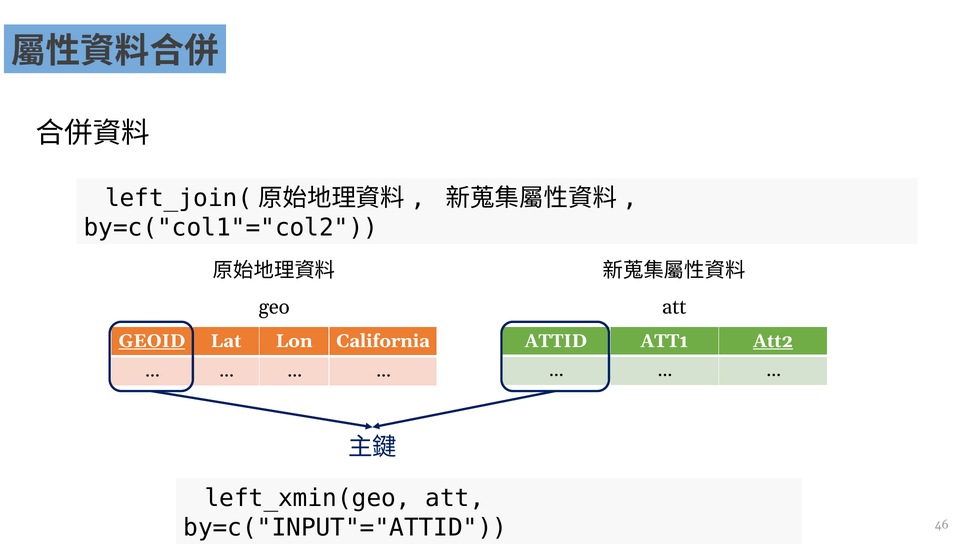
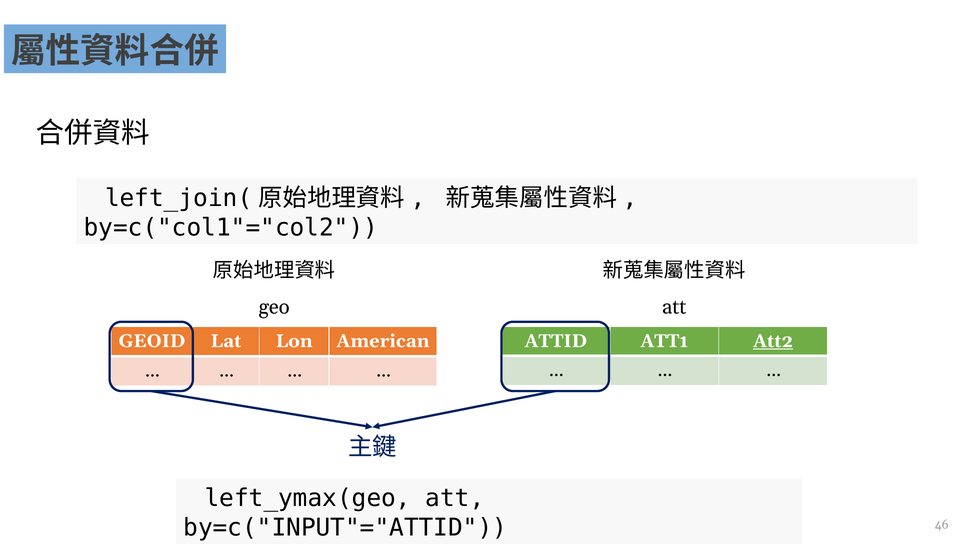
GEOID underline: present -> none (152, 341)
California: California -> American (383, 341)
left_xmin(geo: left_xmin(geo -> left_ymax(geo (308, 498)
